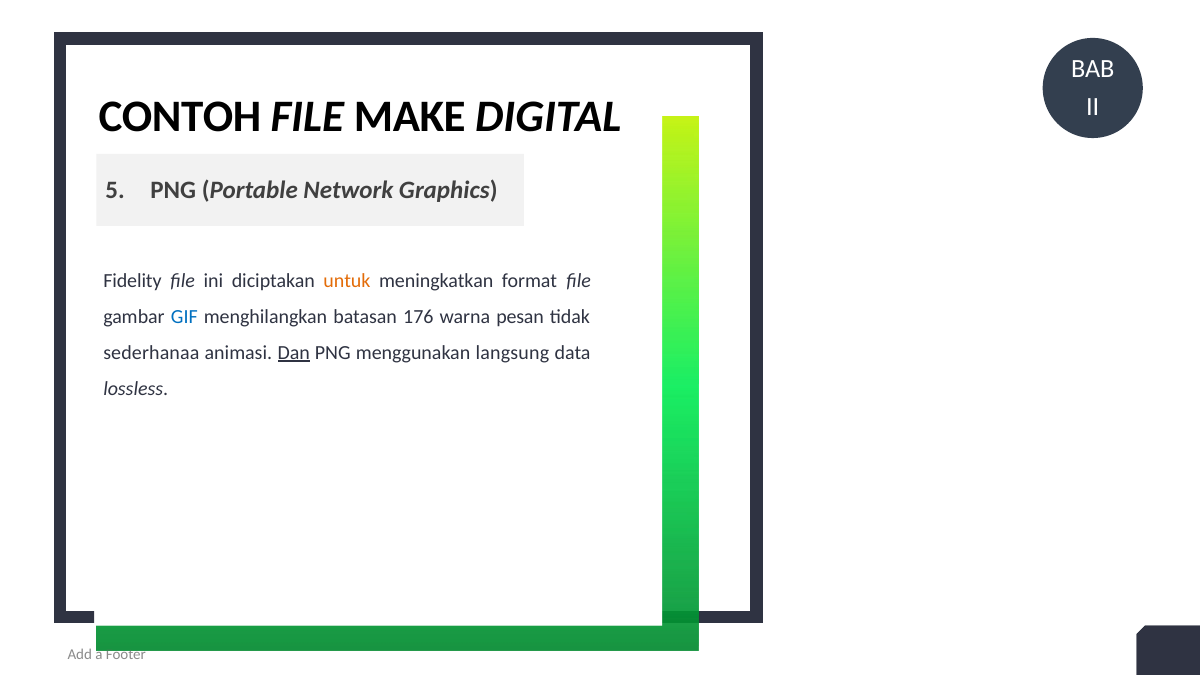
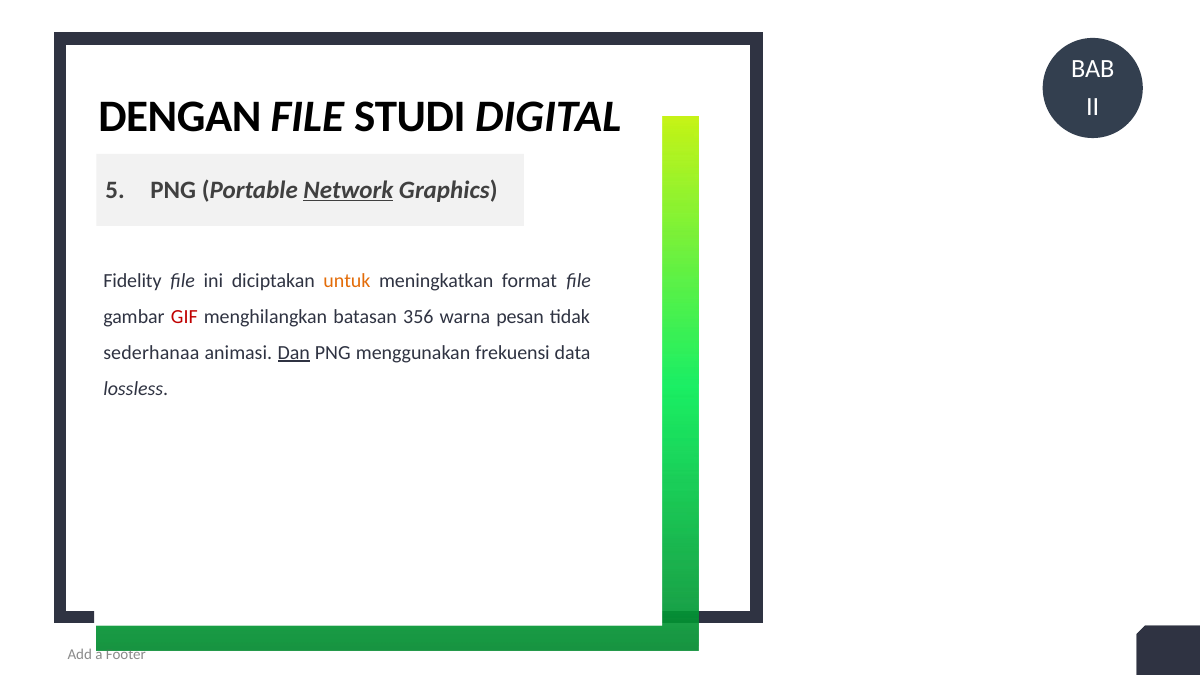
CONTOH: CONTOH -> DENGAN (180, 116)
MAKE: MAKE -> STUDI (410, 116)
Network underline: none -> present (348, 190)
GIF colour: blue -> red (184, 317)
176: 176 -> 356 (418, 317)
langsung: langsung -> frekuensi (513, 352)
